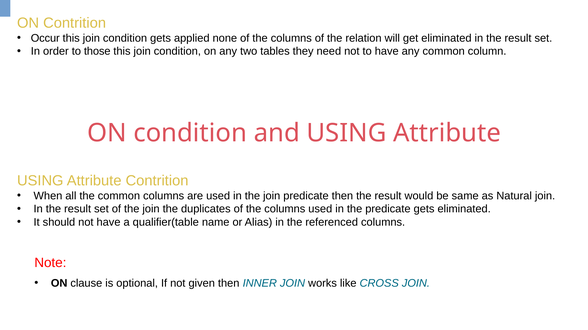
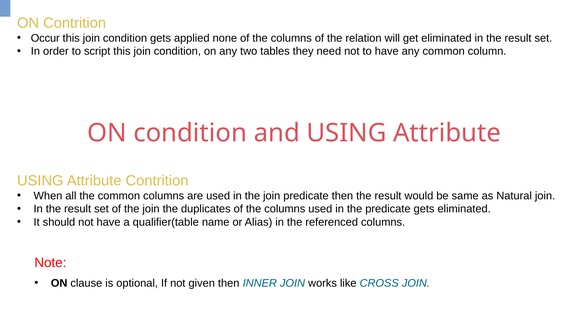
those: those -> script (97, 51)
